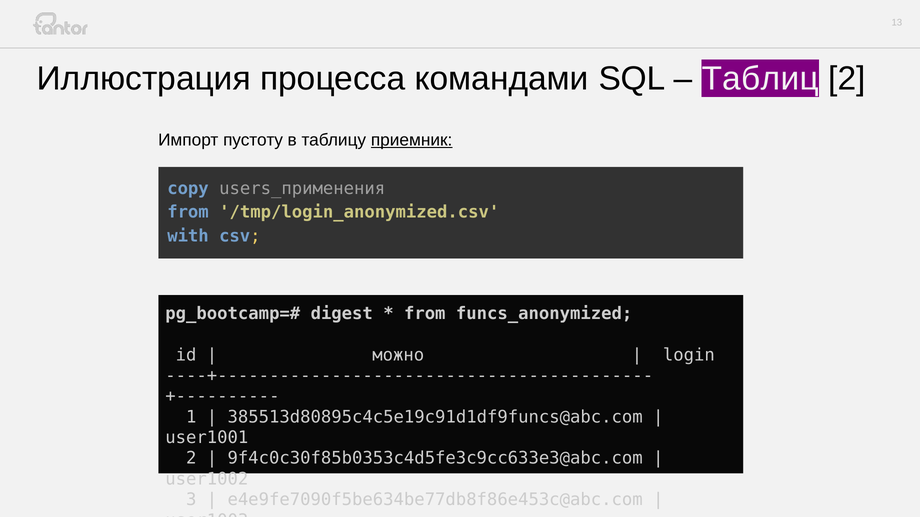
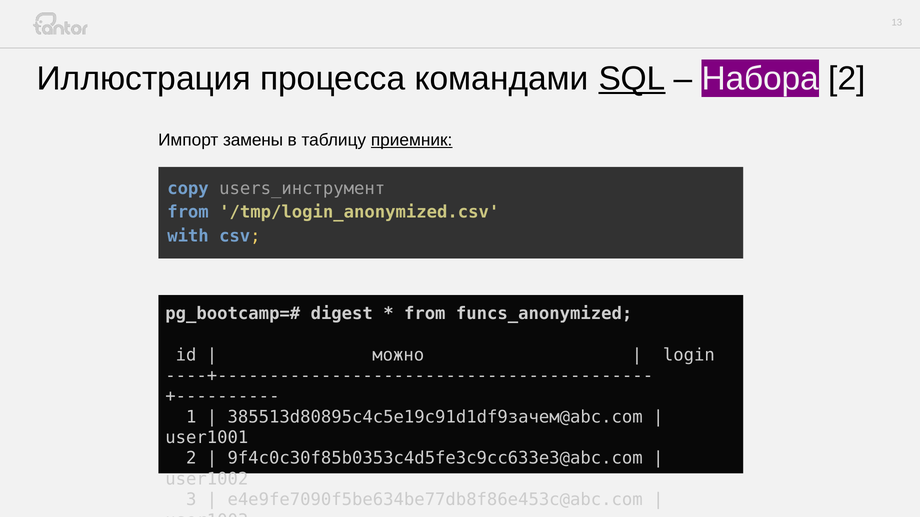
SQL underline: none -> present (632, 79)
Таблиц: Таблиц -> Набора (760, 79)
пустоту: пустоту -> замены (253, 140)
users_применения: users_применения -> users_инструмент (302, 189)
385513d80895c4c5e19c91d1df9funcs@abc.com: 385513d80895c4c5e19c91d1df9funcs@abc.com -> 385513d80895c4c5e19c91d1df9зачем@abc.com (435, 417)
